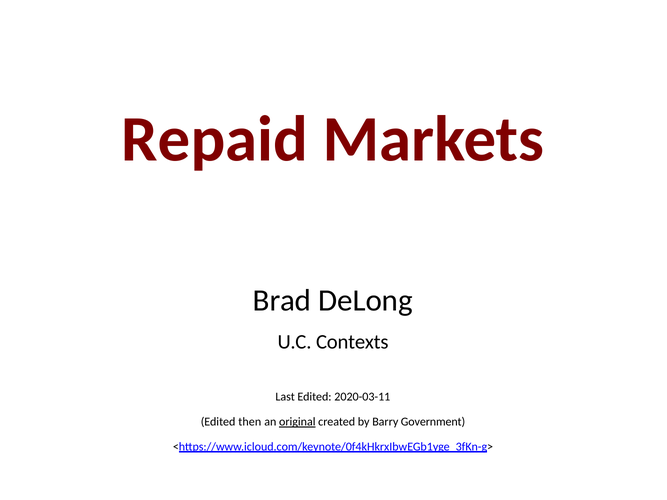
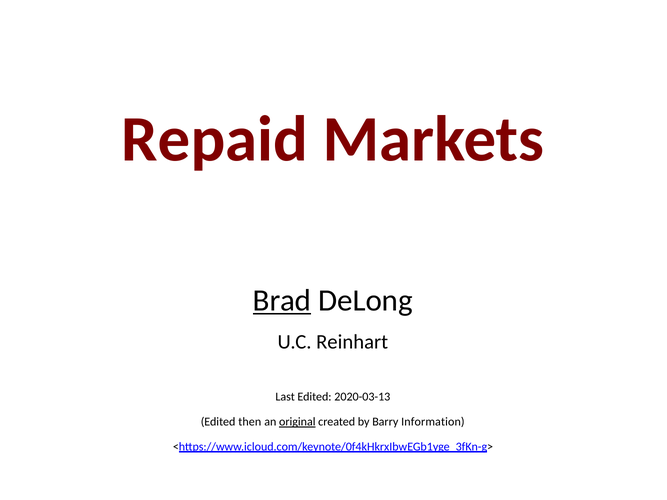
Brad underline: none -> present (282, 301)
Contexts: Contexts -> Reinhart (352, 342)
2020-03-11: 2020-03-11 -> 2020-03-13 (362, 397)
Government: Government -> Information (433, 422)
